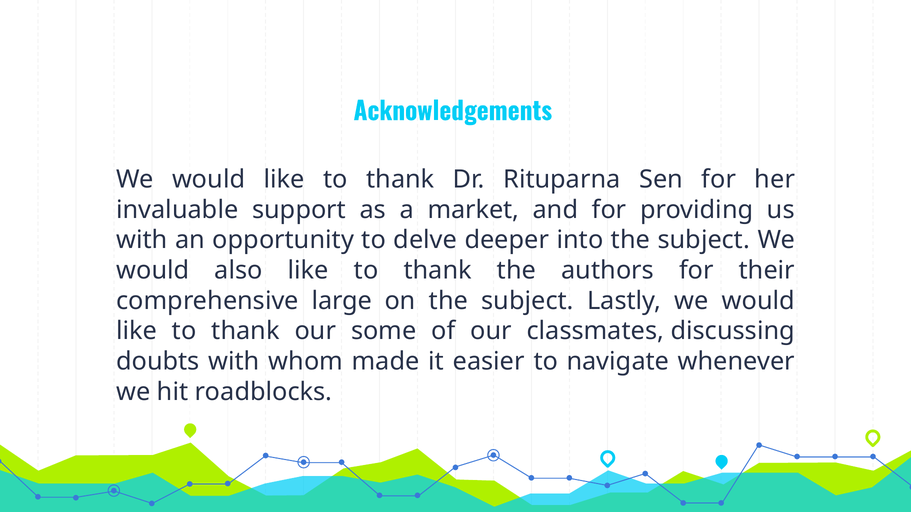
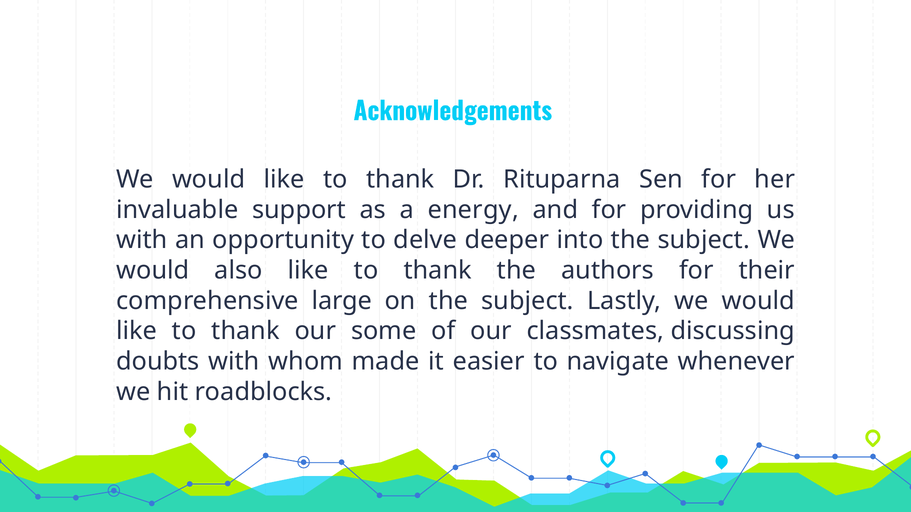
market: market -> energy (473, 210)
